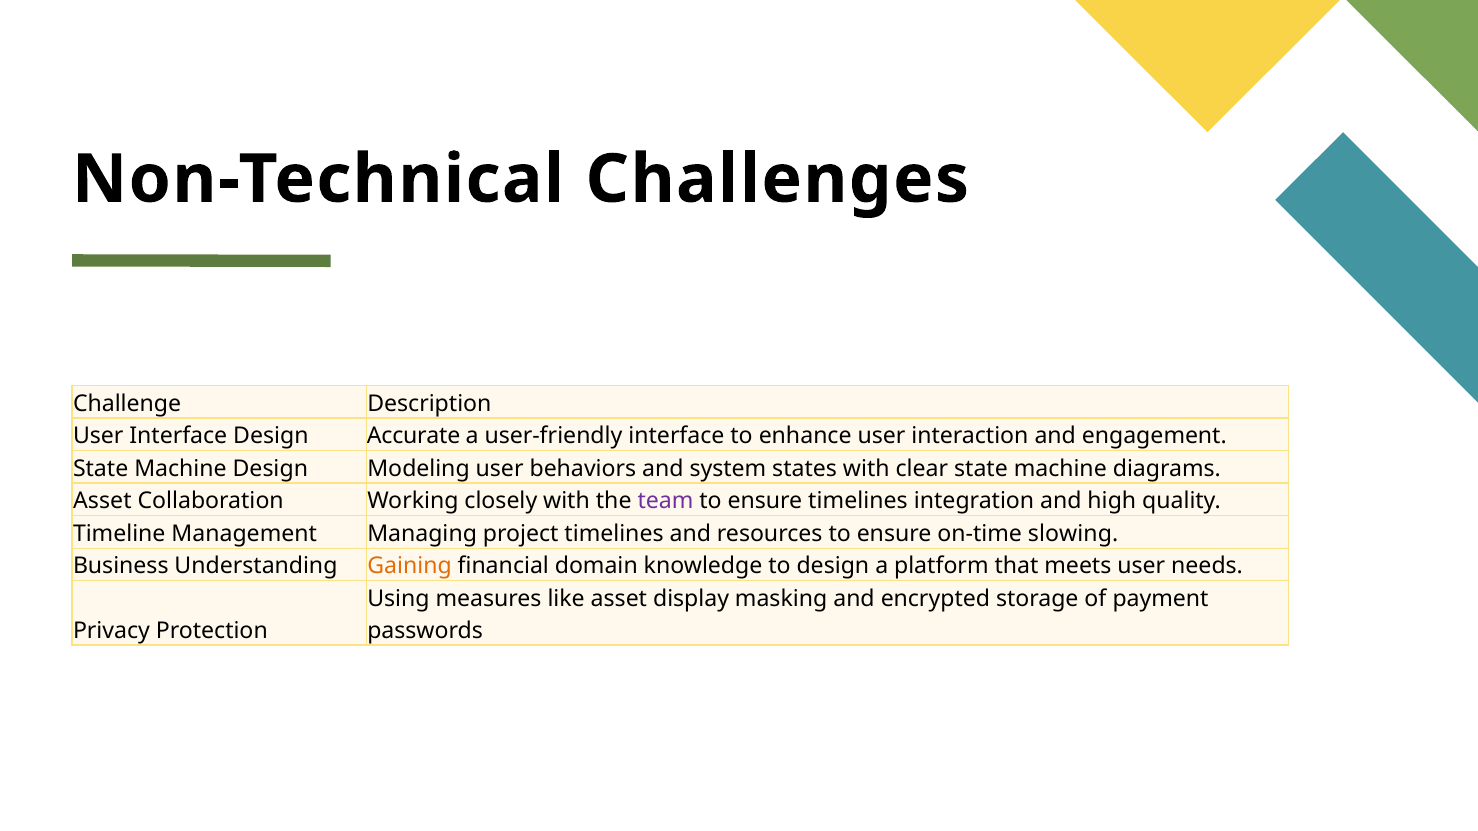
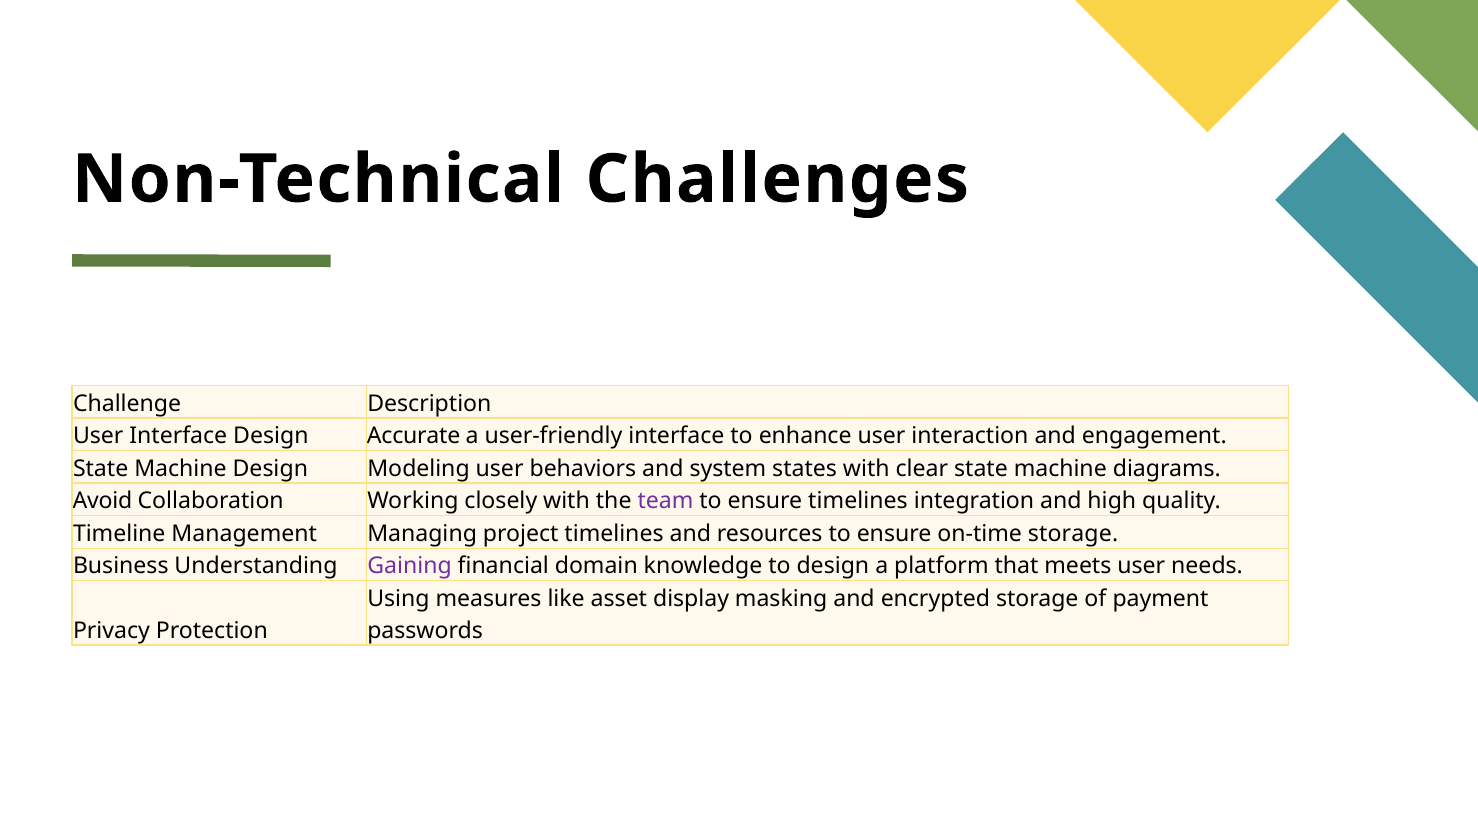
Asset: Asset -> Avoid (102, 501)
on-time slowing: slowing -> storage (1073, 534)
Gaining colour: orange -> purple (410, 567)
